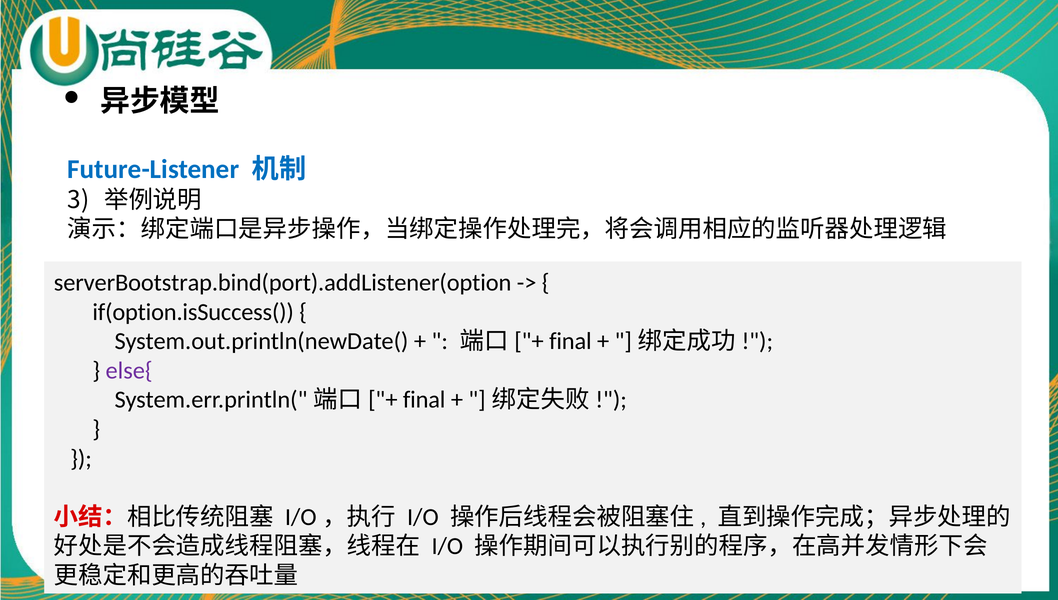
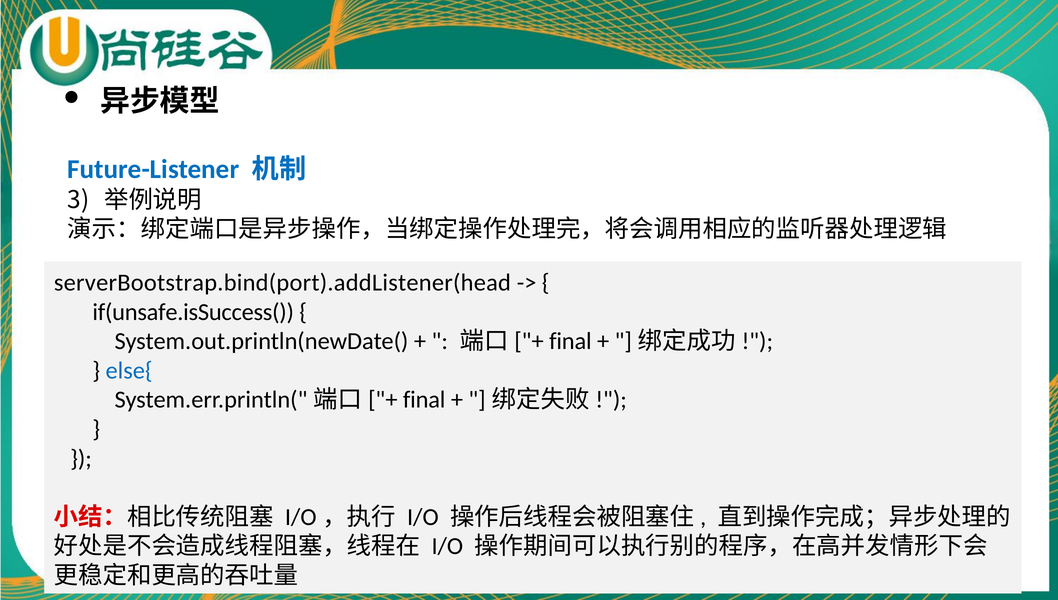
serverBootstrap.bind(port).addListener(option: serverBootstrap.bind(port).addListener(option -> serverBootstrap.bind(port).addListener(head (282, 283)
if(option.isSuccess(: if(option.isSuccess( -> if(unsafe.isSuccess( (193, 312)
else{ colour: purple -> blue (129, 371)
